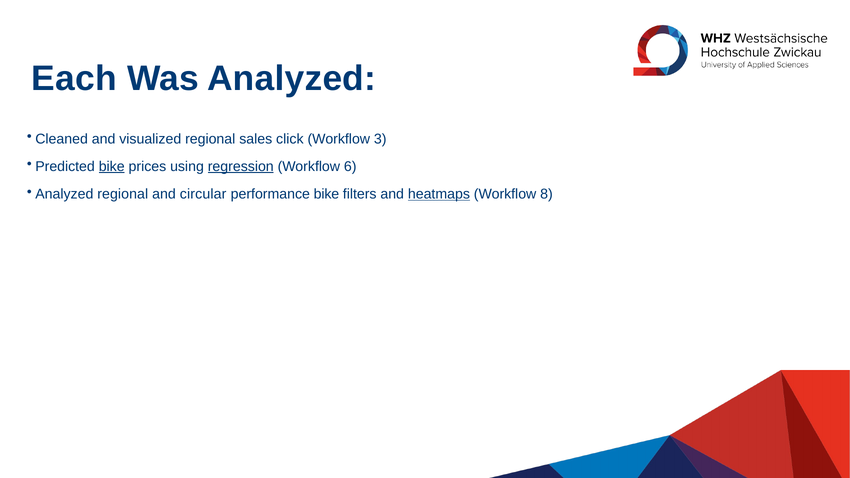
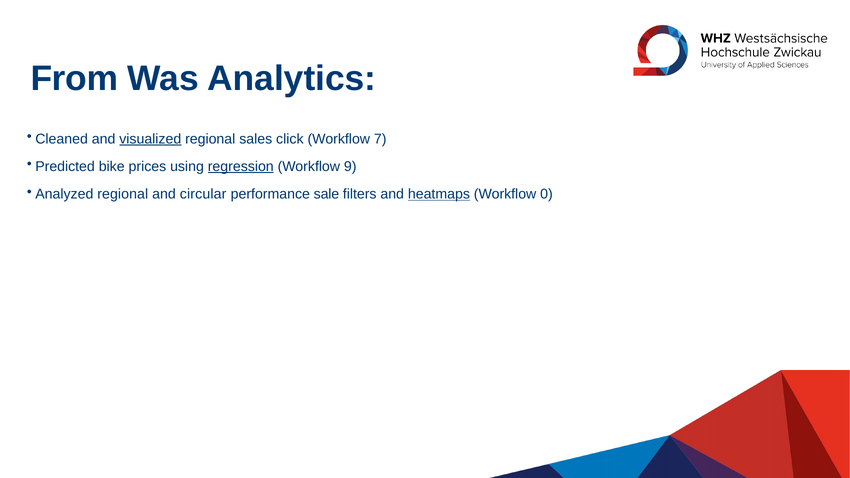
Each: Each -> From (74, 79)
Was Analyzed: Analyzed -> Analytics (292, 79)
visualized underline: none -> present (150, 139)
3: 3 -> 7 (380, 139)
bike underline: present -> none (112, 167)
6: 6 -> 9 (350, 167)
performance bike: bike -> sale (326, 194)
8: 8 -> 0 (547, 194)
